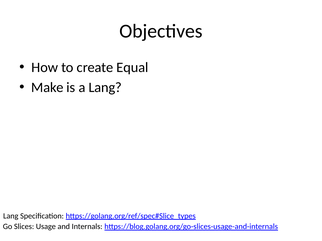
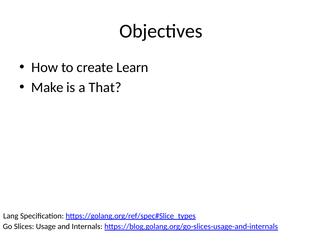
Equal: Equal -> Learn (132, 68)
a Lang: Lang -> That (105, 88)
